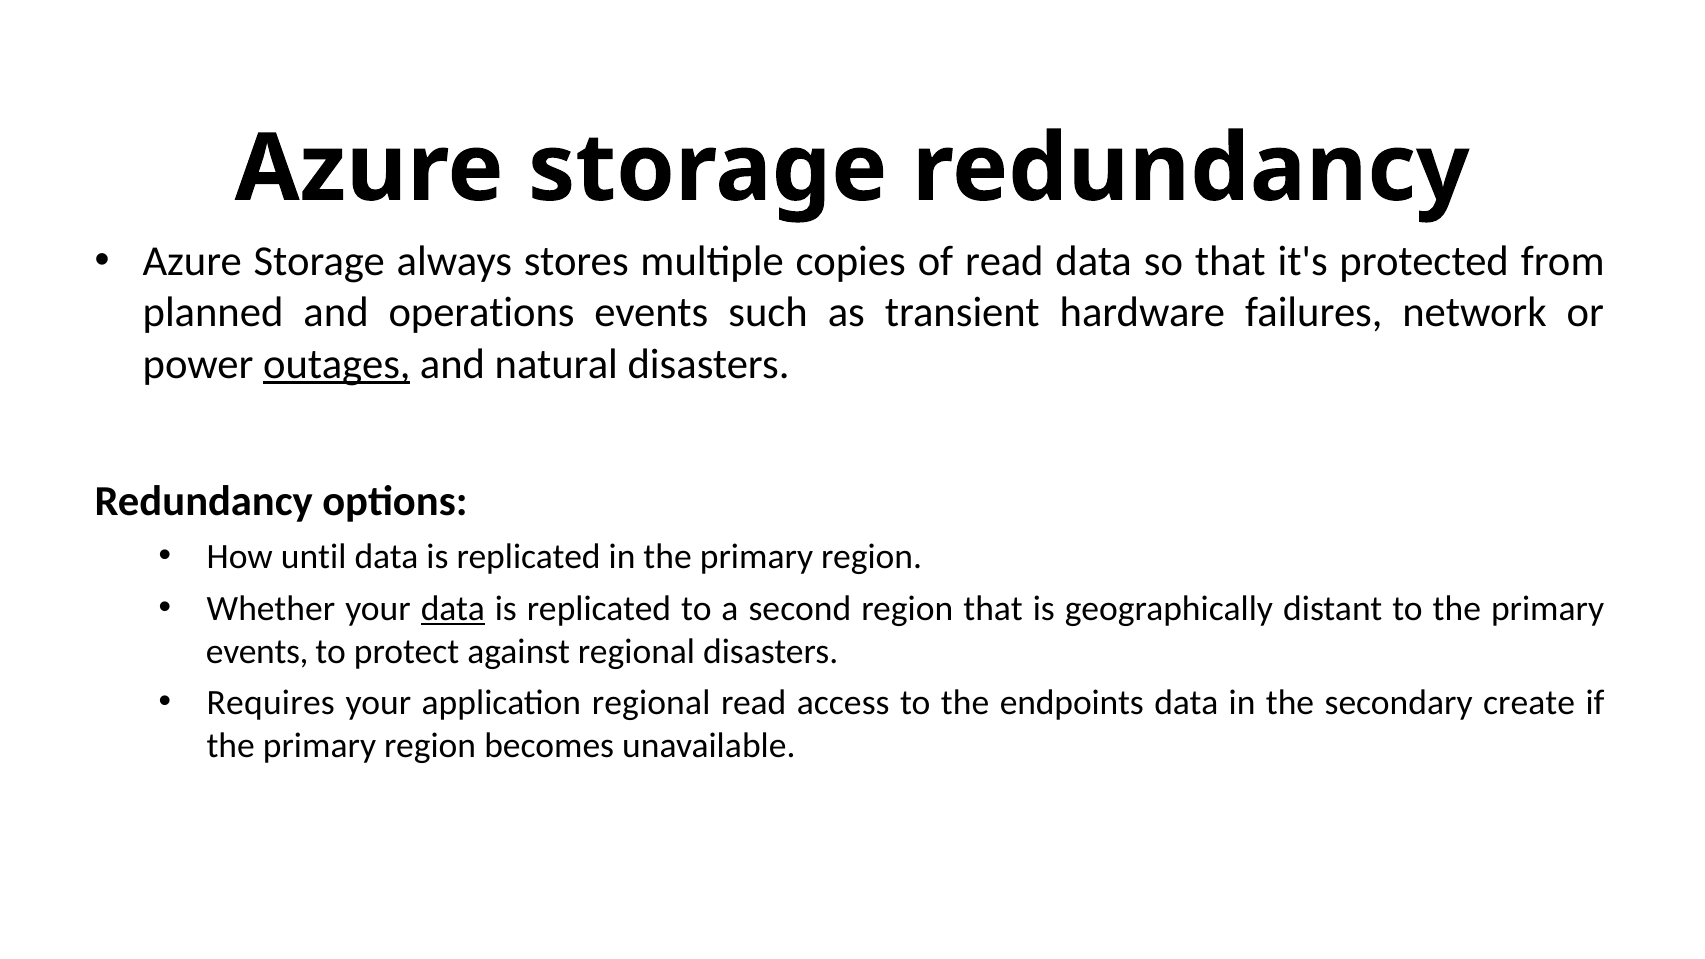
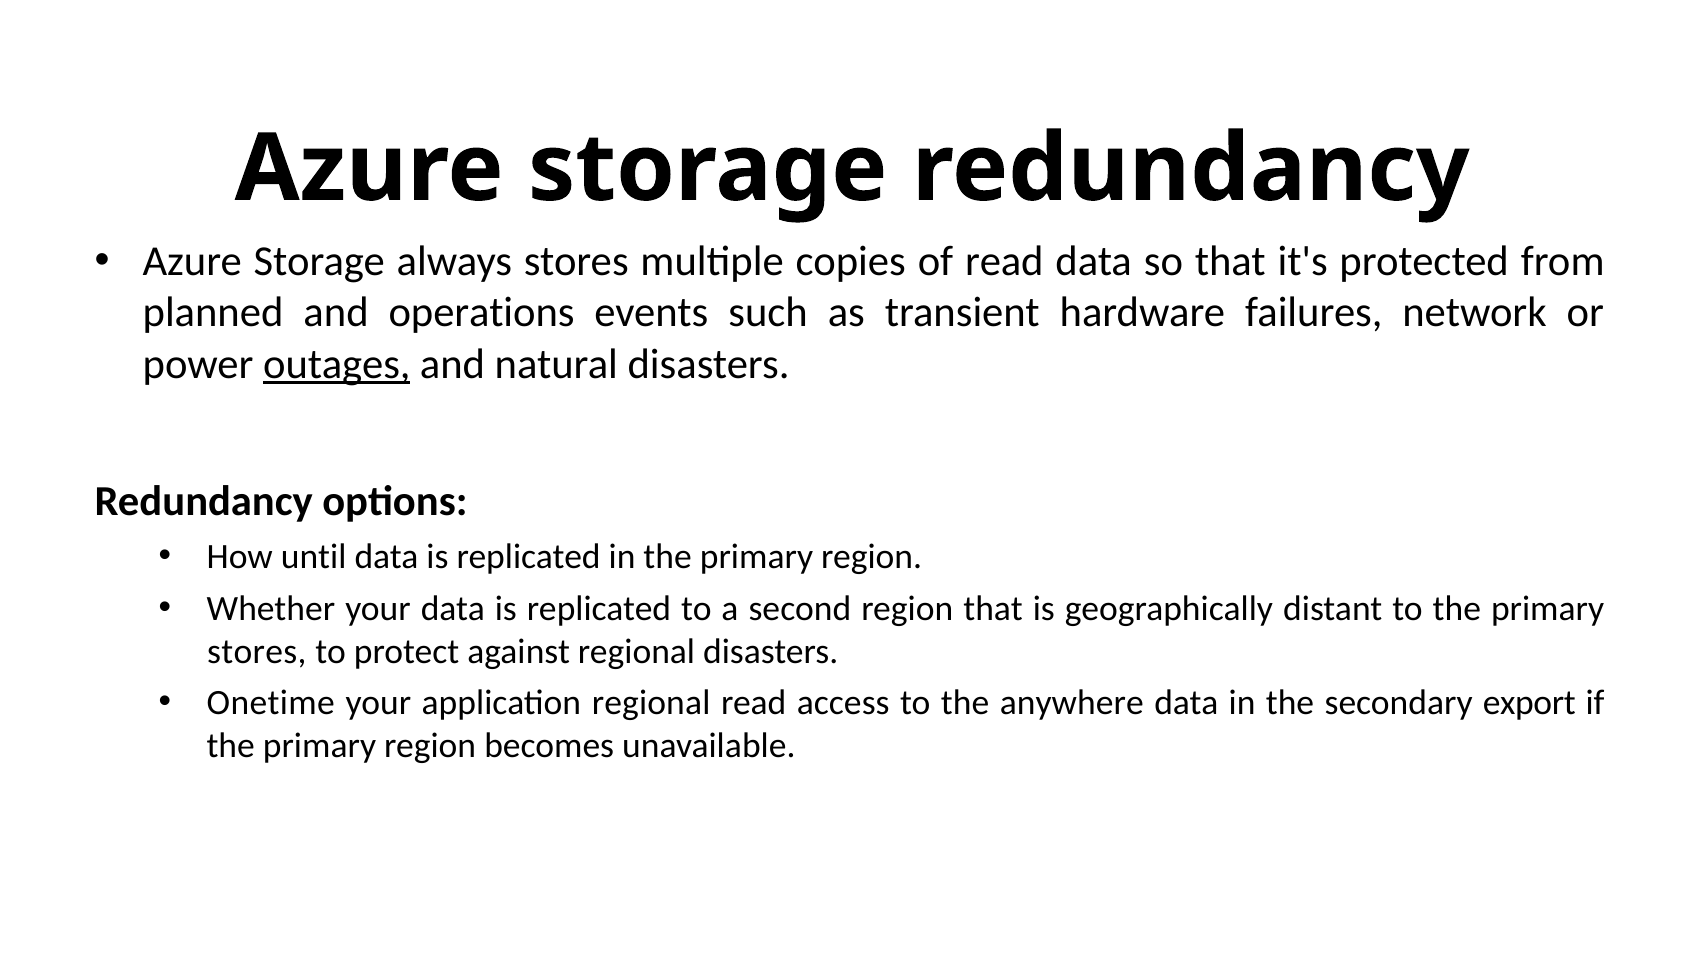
data underline: present -> none (453, 609)
events: events -> stores (257, 651)
Requires: Requires -> Onetime (271, 703)
endpoints: endpoints -> anywhere (1072, 703)
create: create -> export (1529, 703)
